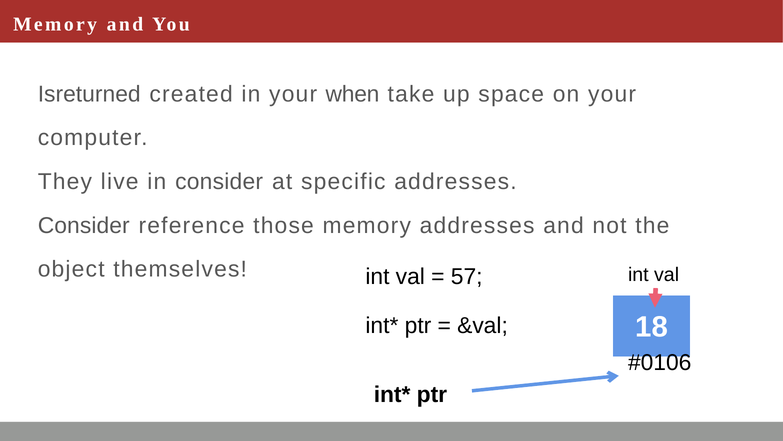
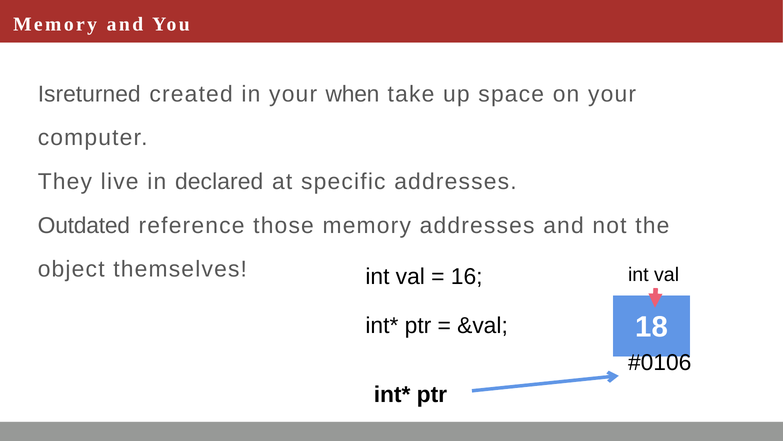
in consider: consider -> declared (219, 182)
Consider: Consider -> Outdated (84, 225)
57: 57 -> 16 (467, 277)
